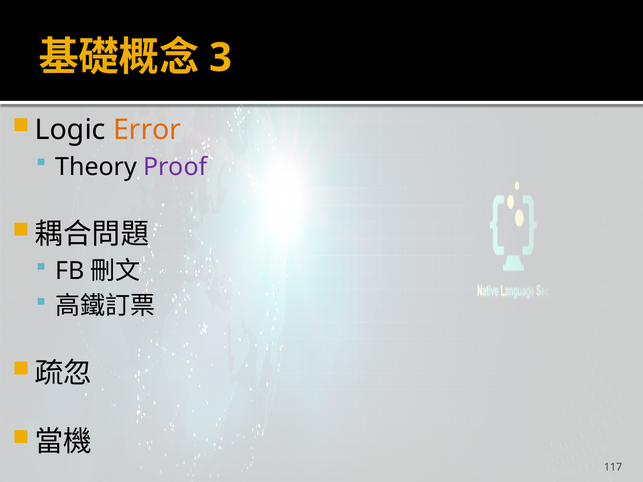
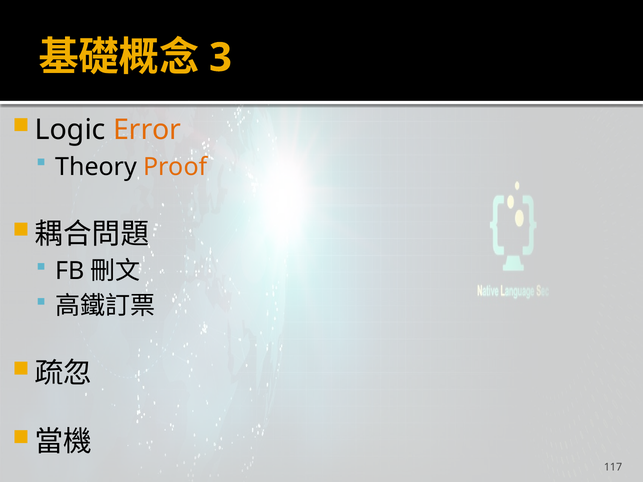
Proof colour: purple -> orange (175, 167)
